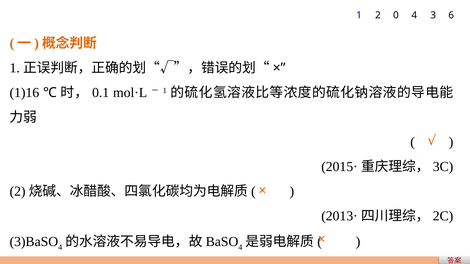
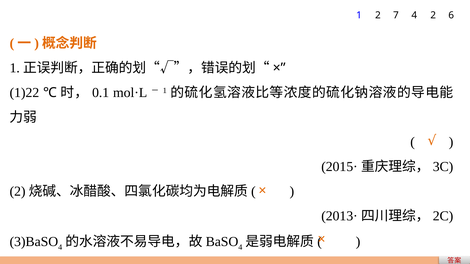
0: 0 -> 7 (396, 15)
4 3: 3 -> 2 (433, 15)
1)16: 1)16 -> 1)22 (24, 93)
